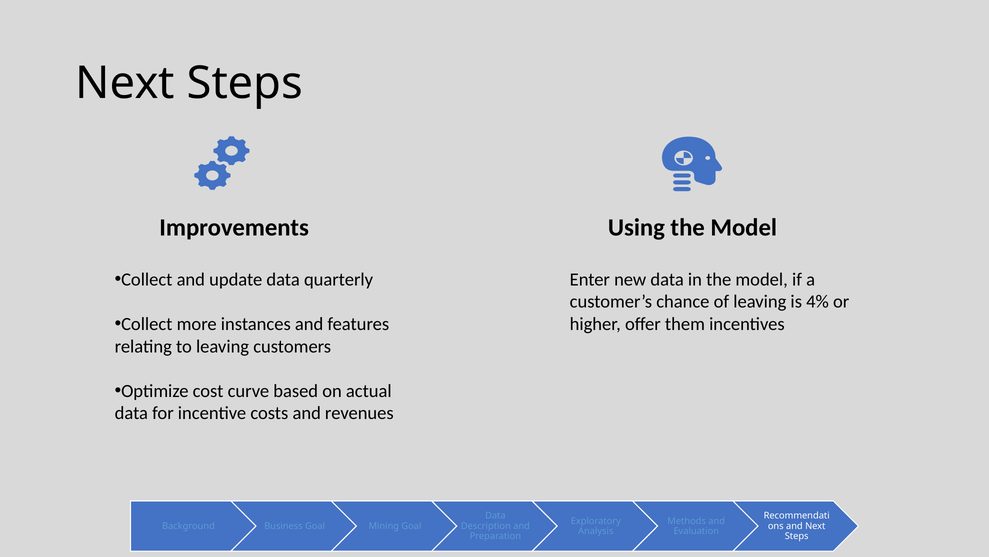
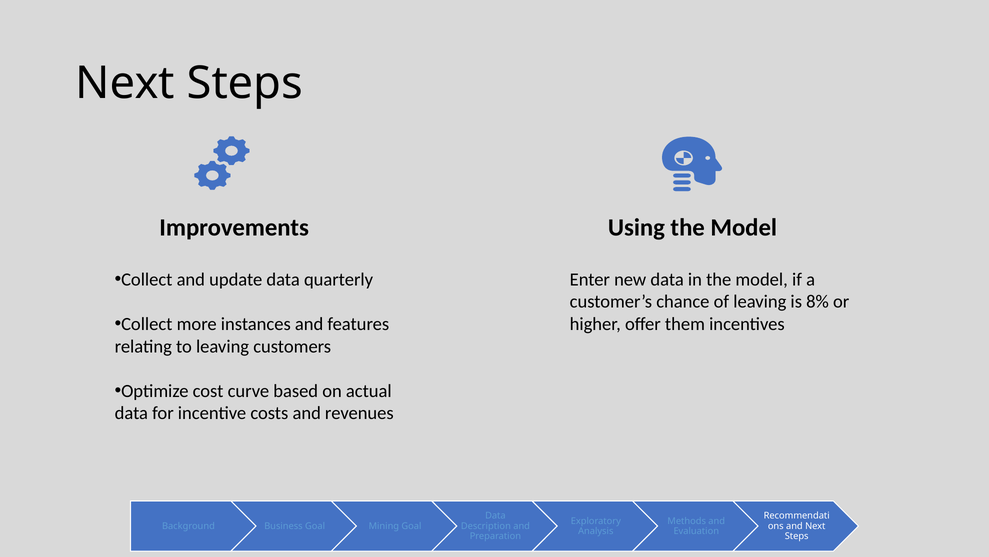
4%: 4% -> 8% (817, 301)
